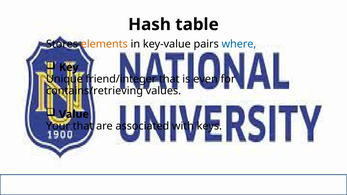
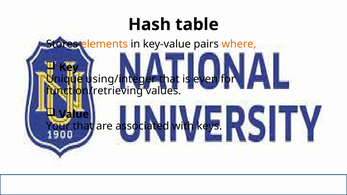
where colour: blue -> orange (239, 44)
friend/integer: friend/integer -> using/integer (121, 79)
contains/retrieving: contains/retrieving -> function/retrieving (94, 91)
